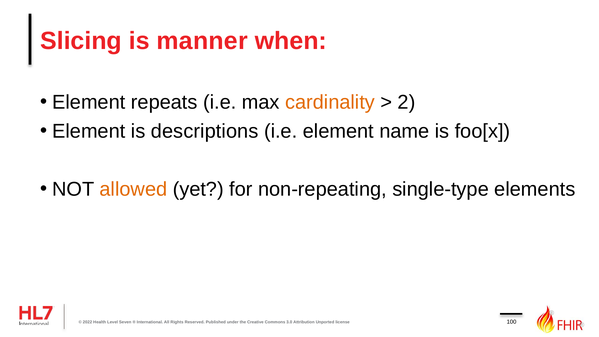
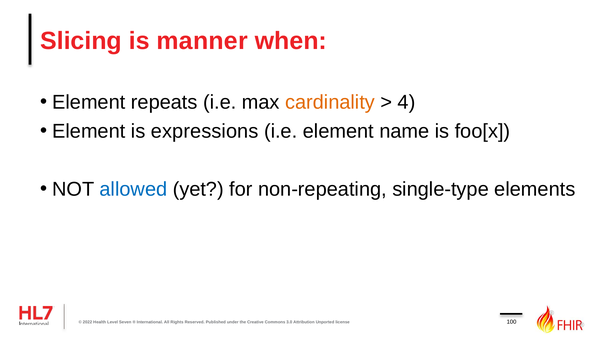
2: 2 -> 4 (407, 102)
descriptions: descriptions -> expressions (205, 131)
allowed colour: orange -> blue (133, 189)
